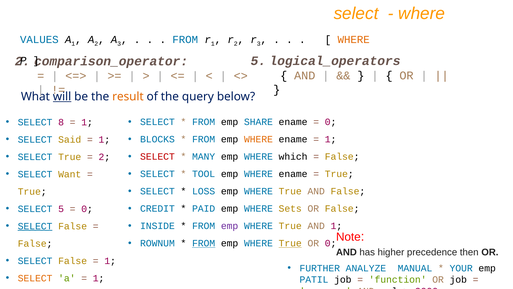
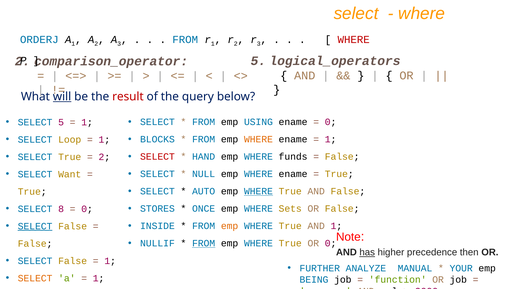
VALUES: VALUES -> ORDERJ (39, 39)
WHERE colour: orange -> red (354, 39)
result colour: orange -> red (128, 96)
SHARE: SHARE -> USING (258, 122)
SELECT 8: 8 -> 5 (61, 122)
Said: Said -> Loop (70, 139)
MANY: MANY -> HAND (204, 156)
which: which -> funds (293, 156)
TOOL: TOOL -> NULL (204, 174)
LOSS: LOSS -> AUTO (204, 191)
WHERE underline: none -> present (258, 191)
CREDIT: CREDIT -> STORES (157, 208)
PAID: PAID -> ONCE (204, 208)
SELECT 5: 5 -> 8 (61, 209)
emp colour: purple -> orange (230, 226)
ROWNUM: ROWNUM -> NULLIF (157, 243)
True underline: present -> none (290, 243)
has underline: none -> present (367, 252)
PATIL: PATIL -> BEING (314, 279)
